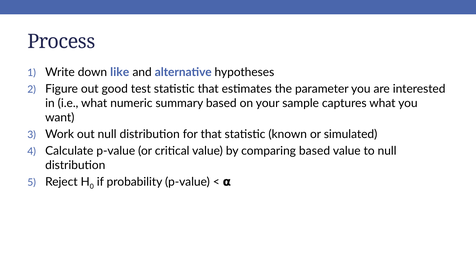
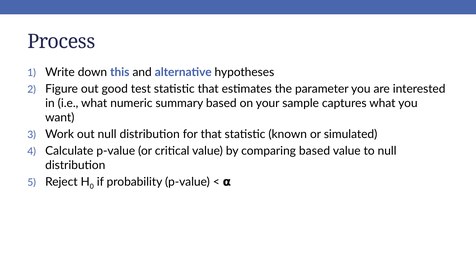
like: like -> this (120, 72)
